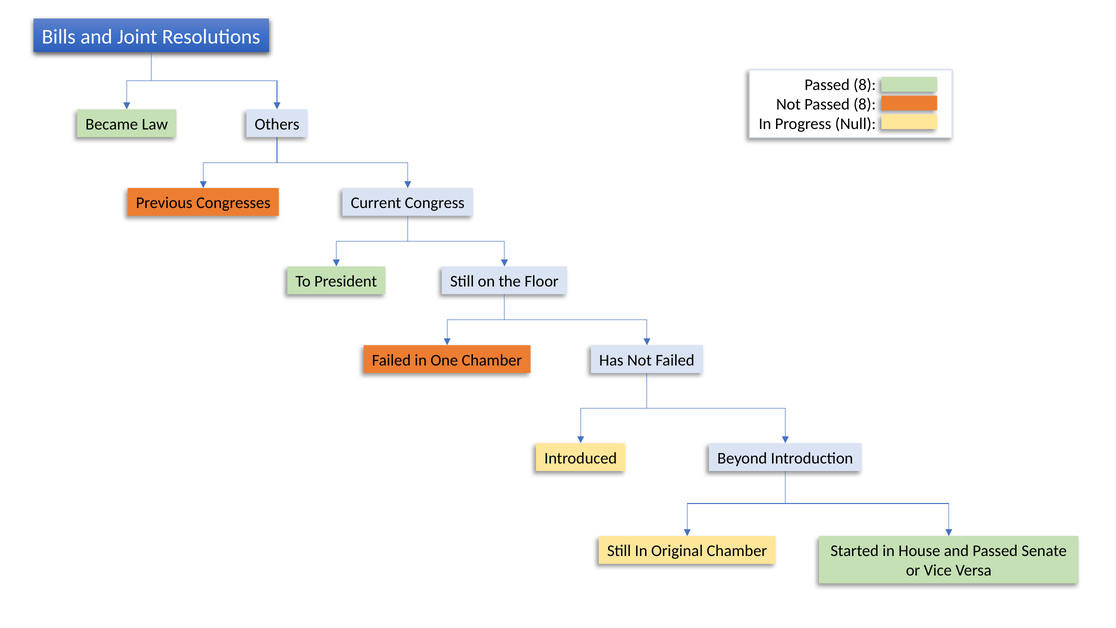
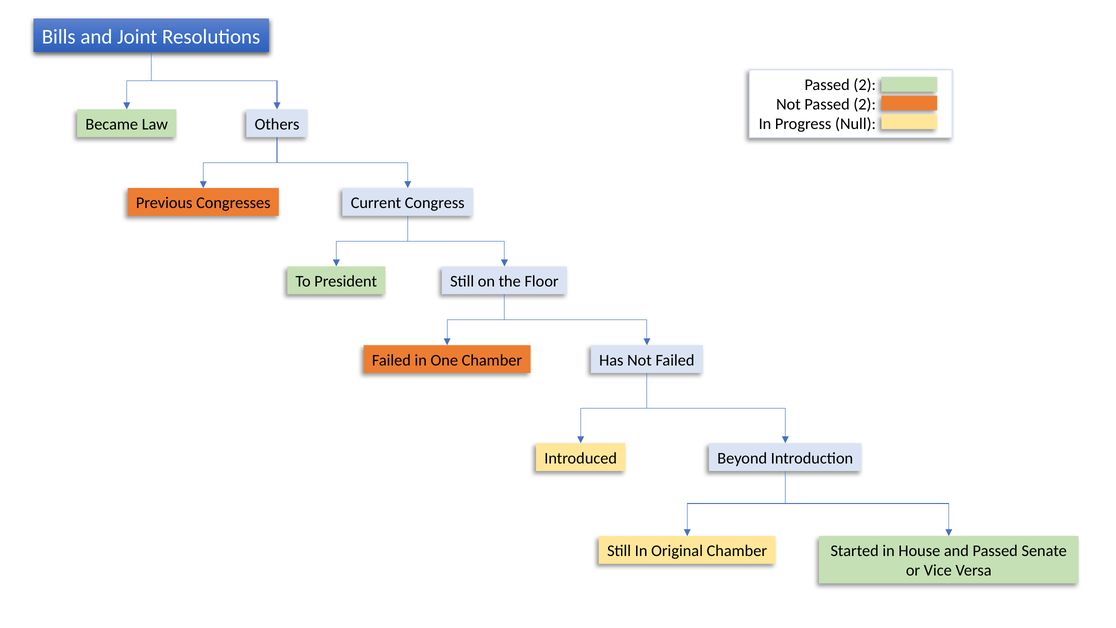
8: 8 -> 2 (865, 85)
Not Passed 8: 8 -> 2 (865, 104)
